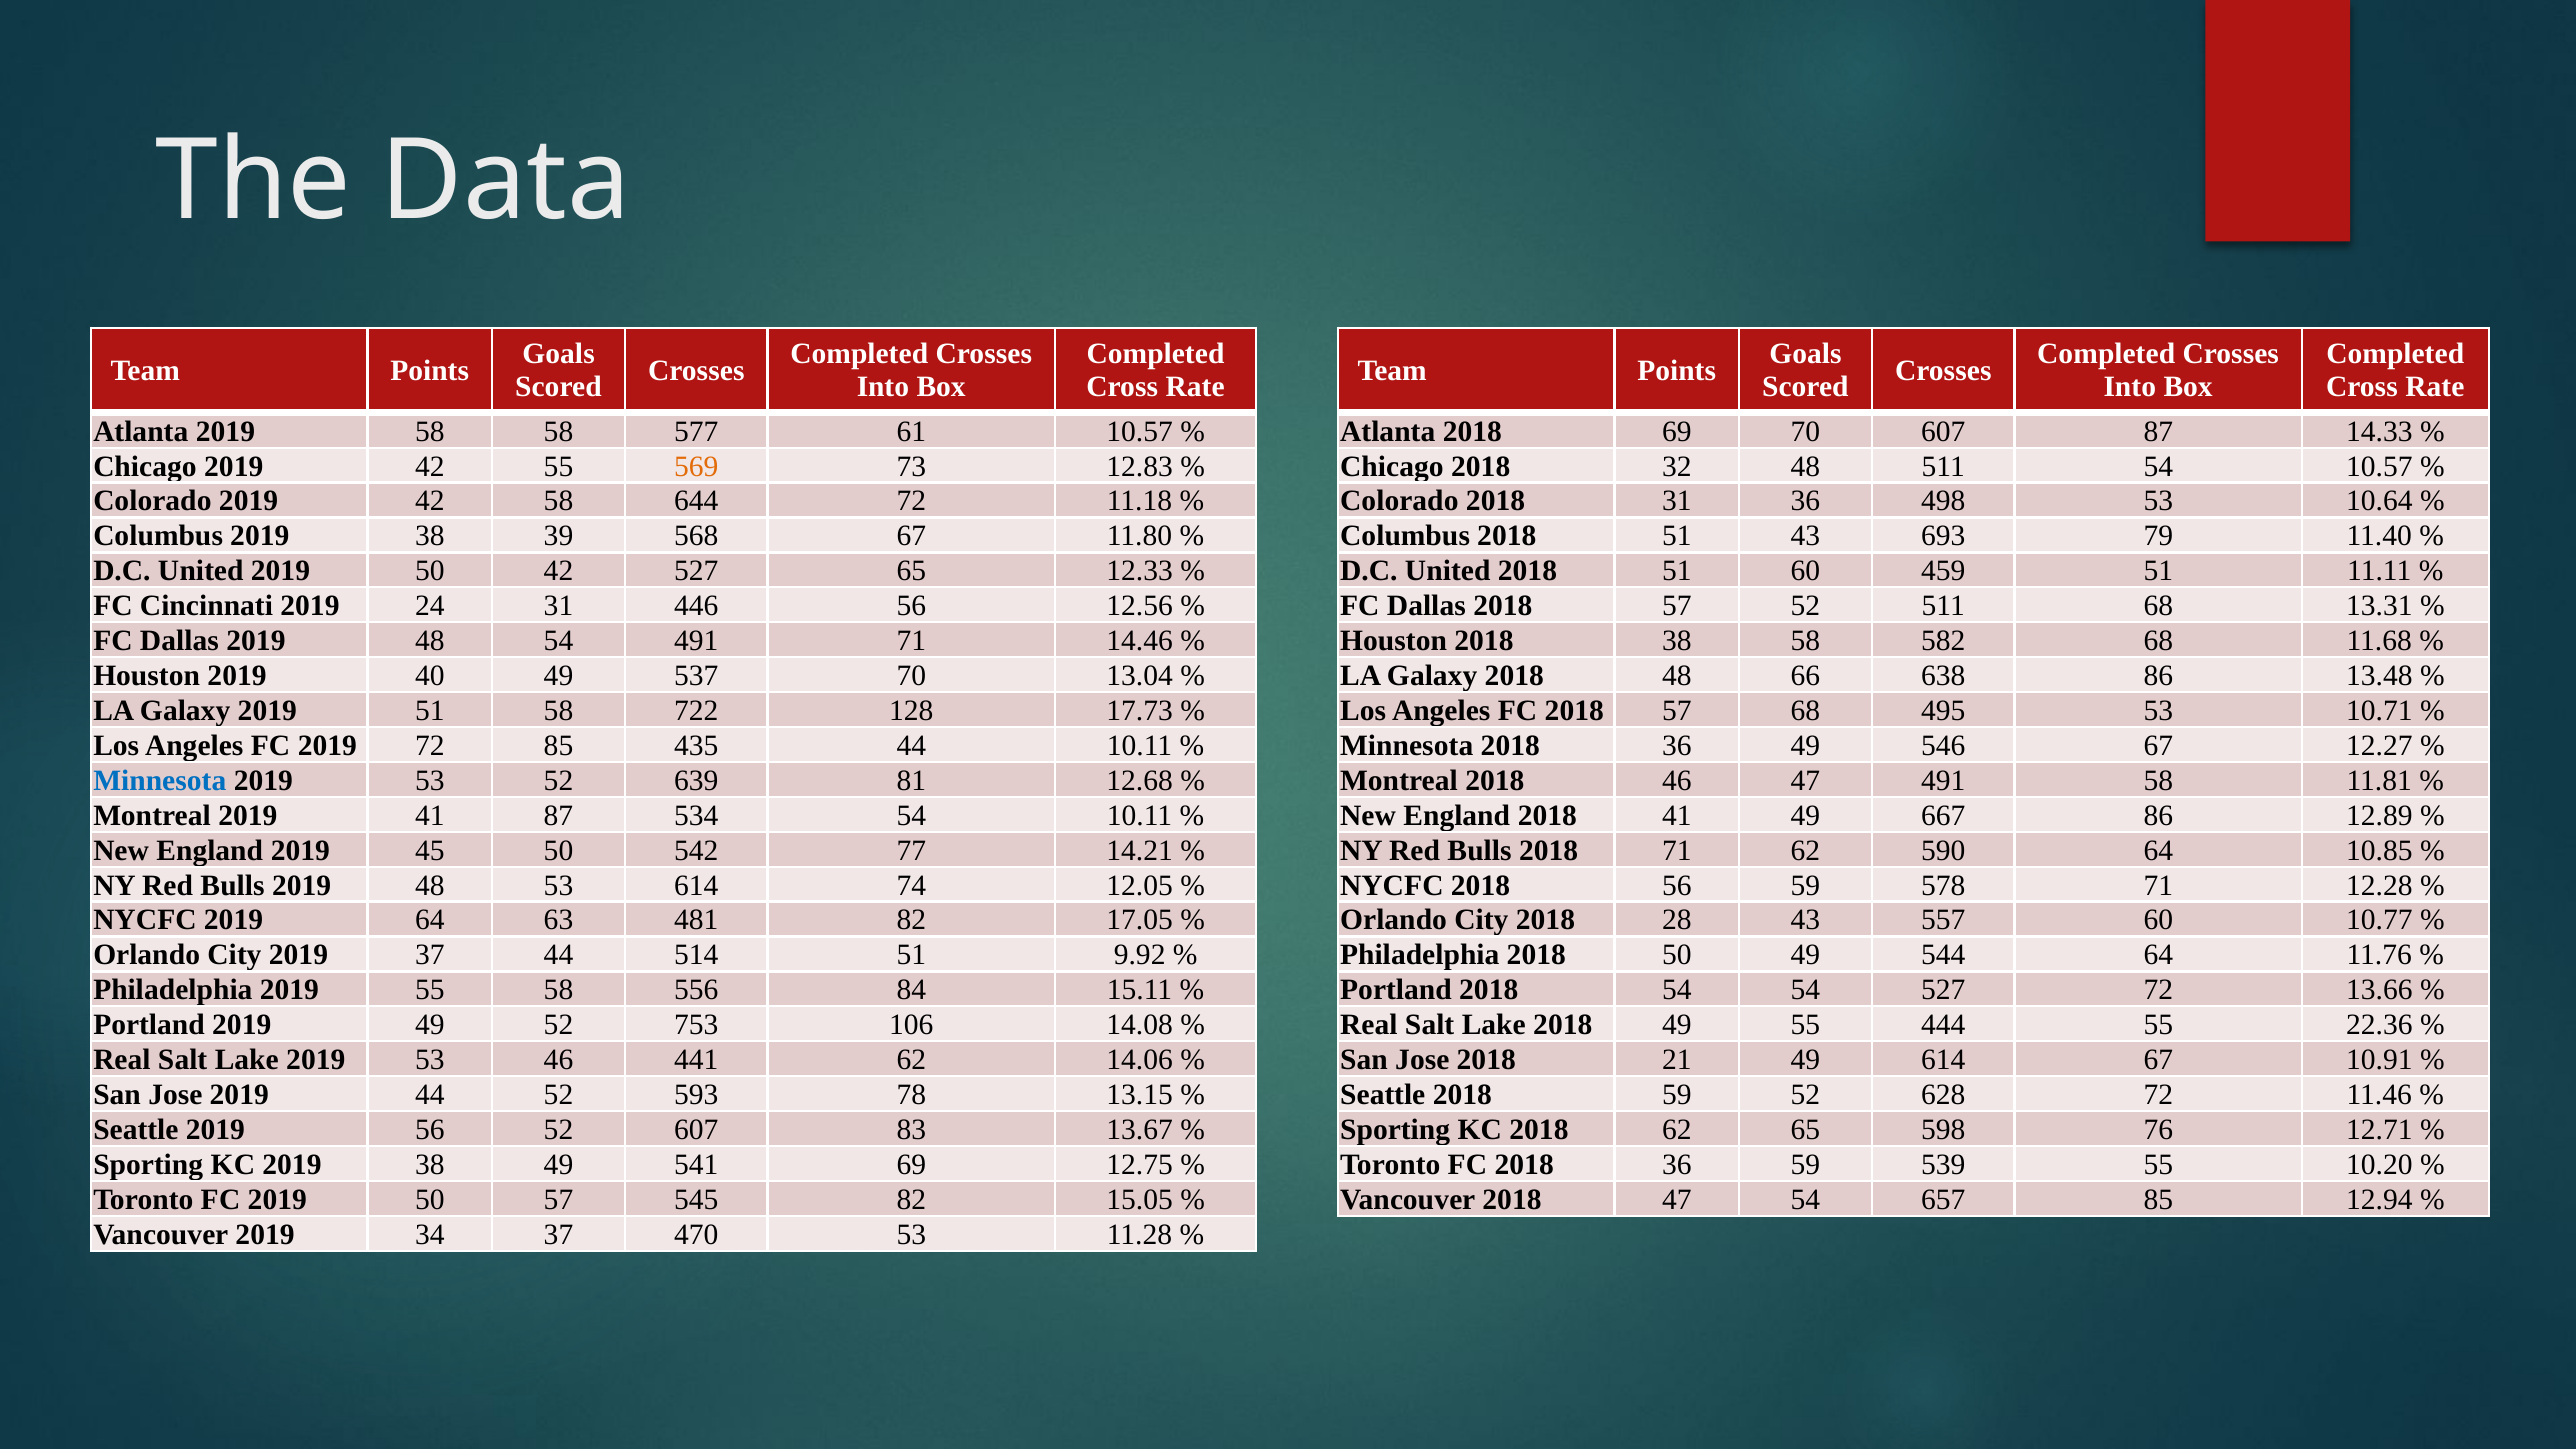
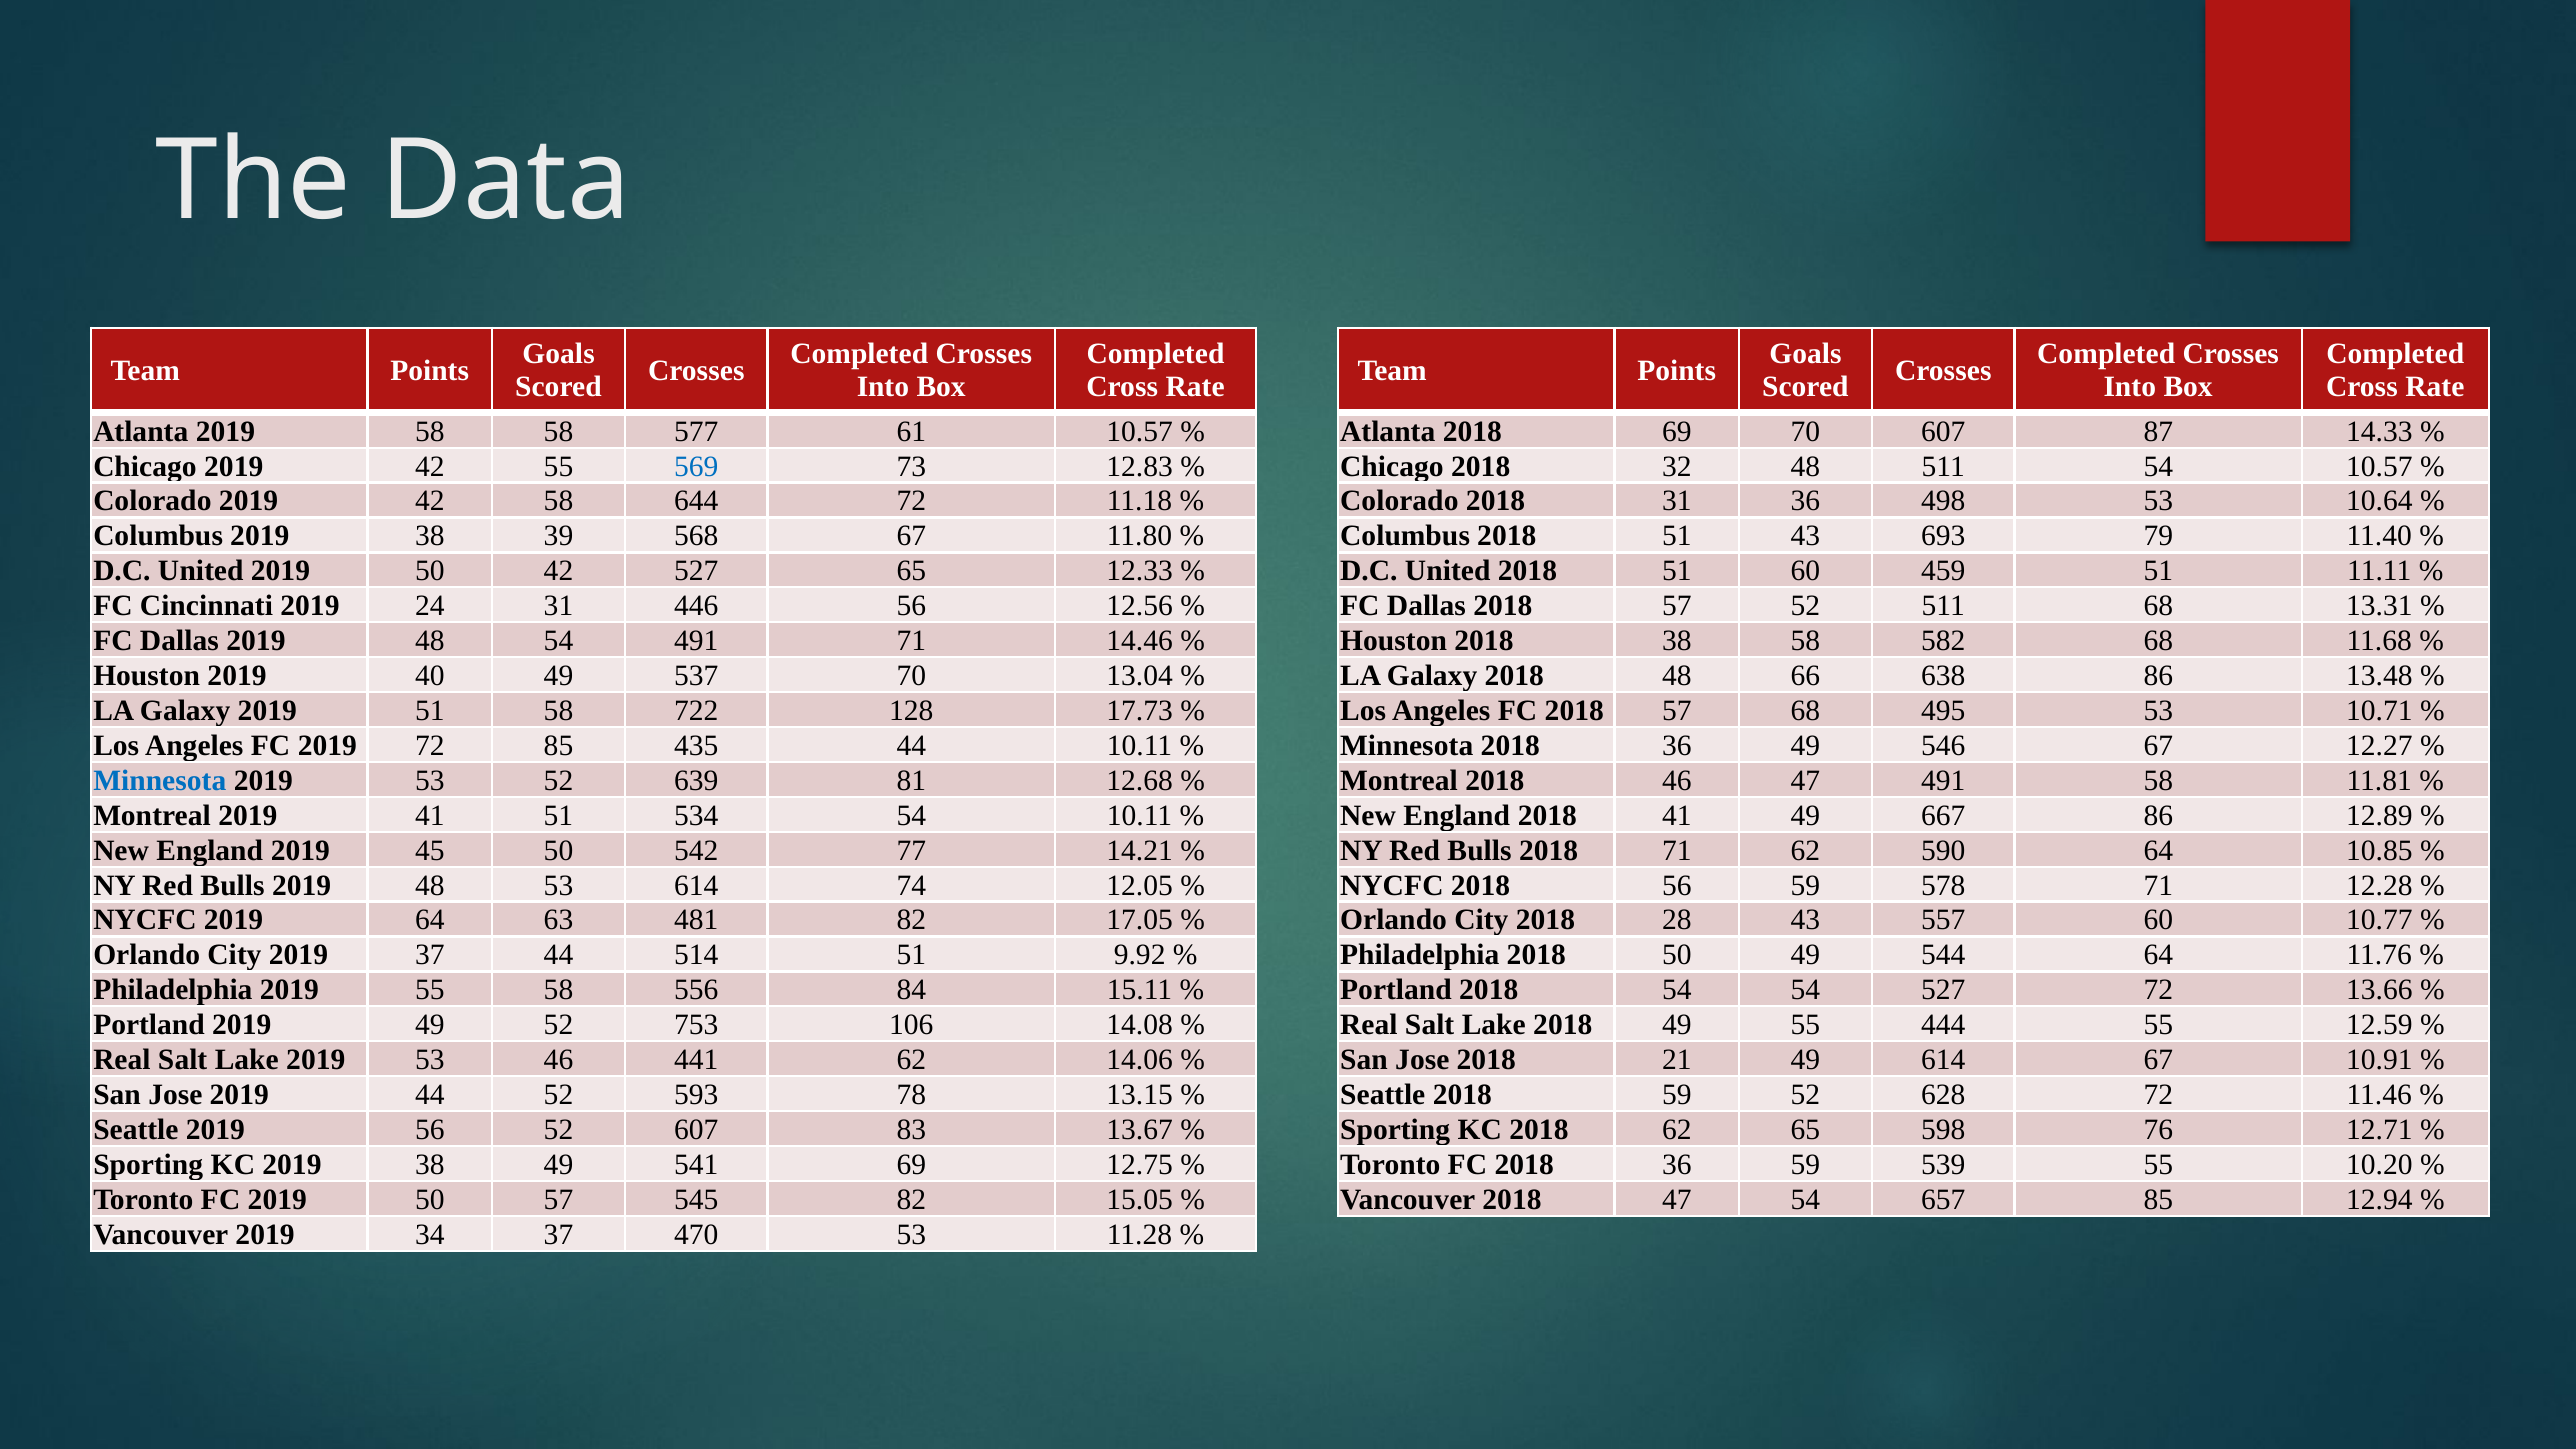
569 colour: orange -> blue (696, 466)
41 87: 87 -> 51 (558, 815)
22.36: 22.36 -> 12.59 (2379, 1025)
